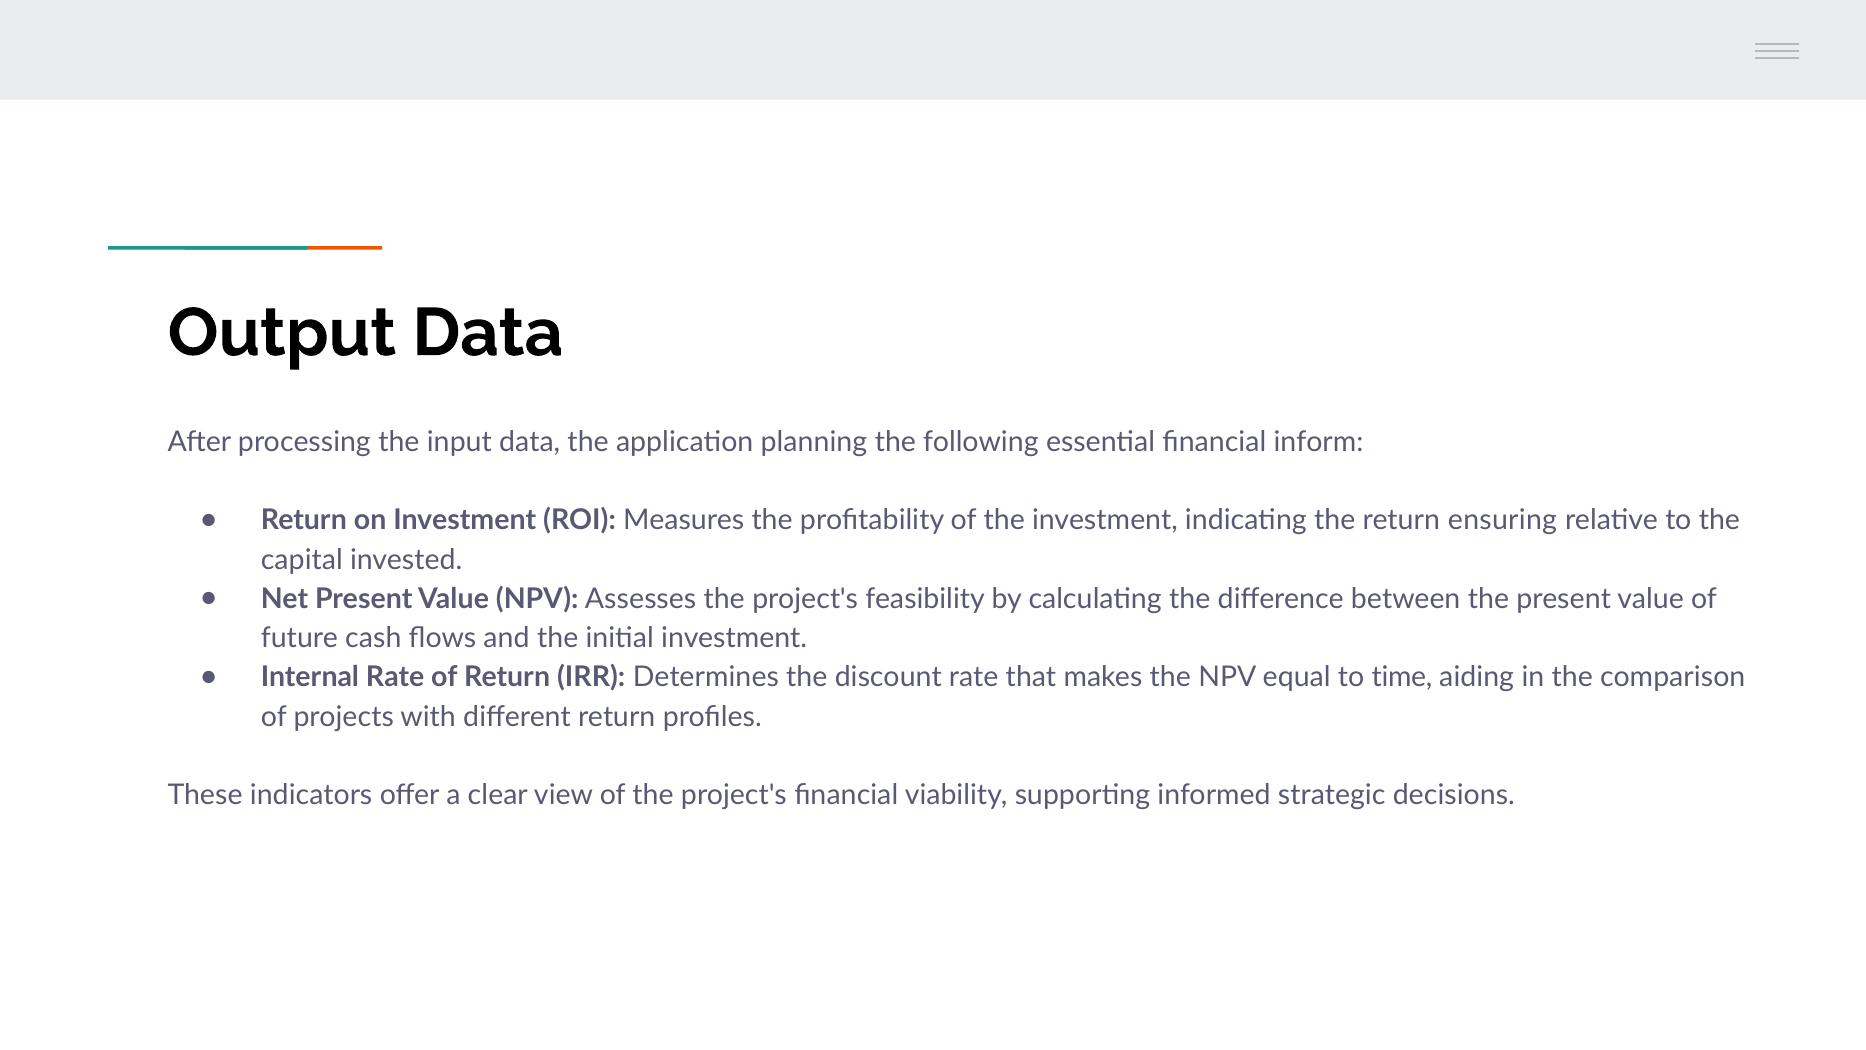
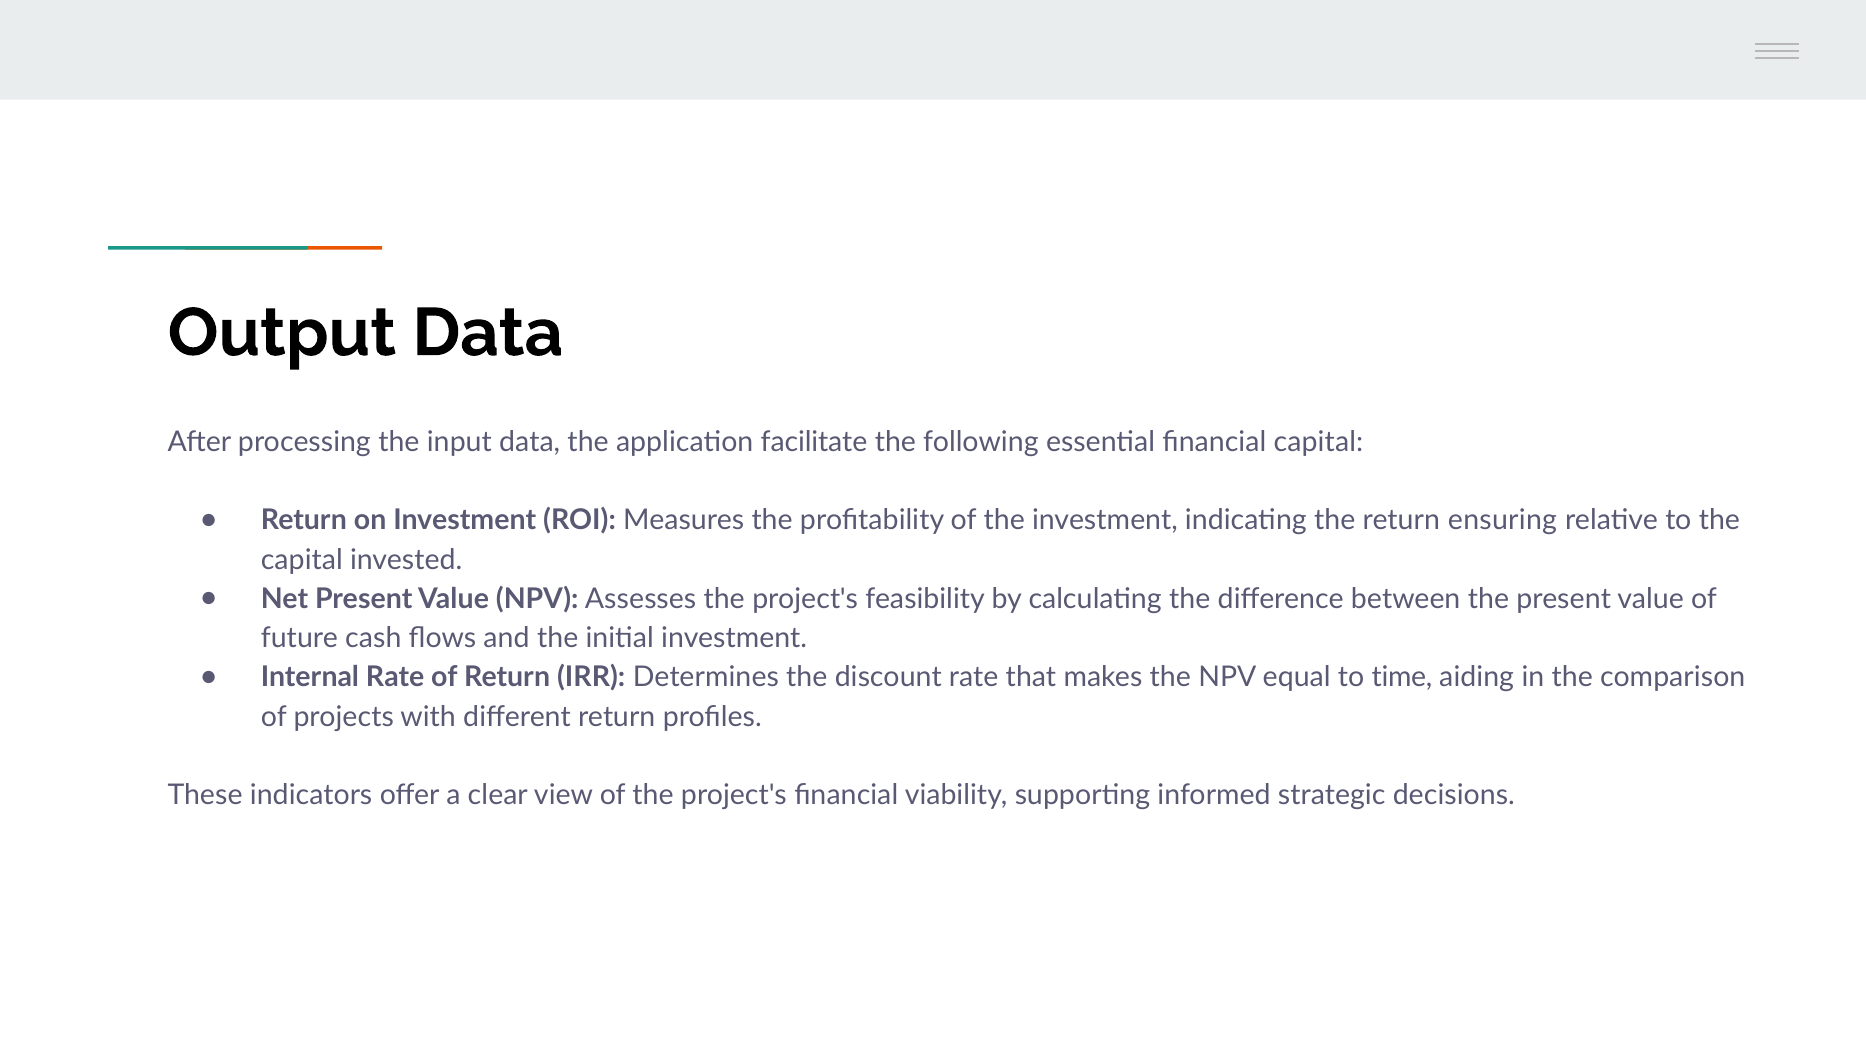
planning: planning -> facilitate (814, 442)
financial inform: inform -> capital (1318, 442)
